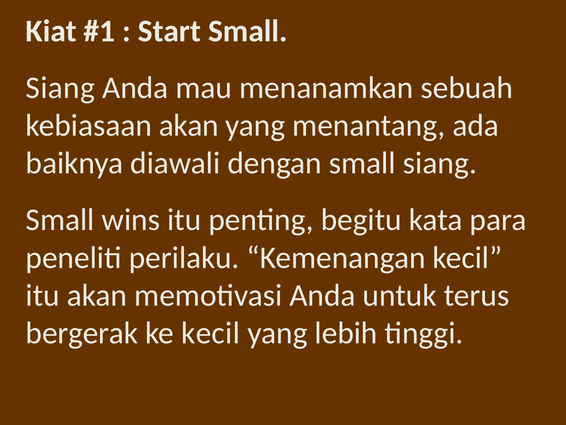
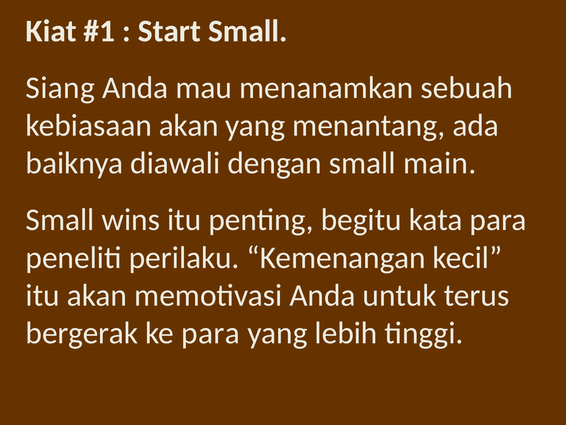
dengan small siang: siang -> main (440, 163)
ke kecil: kecil -> para (210, 333)
